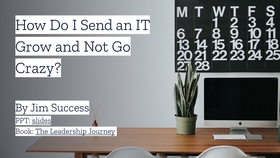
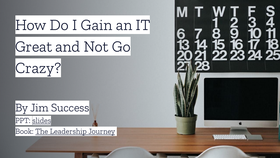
Send: Send -> Gain (97, 25)
Grow: Grow -> Great (34, 46)
